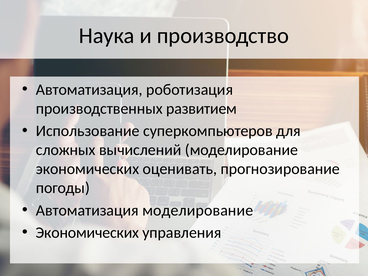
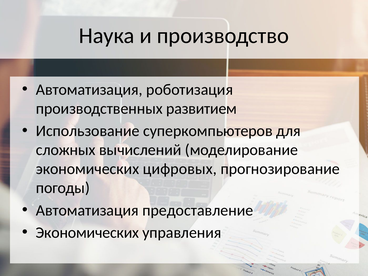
оценивать: оценивать -> цифровых (180, 169)
Автоматизация моделирование: моделирование -> предоставление (198, 210)
